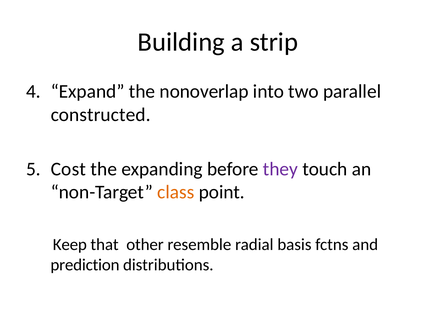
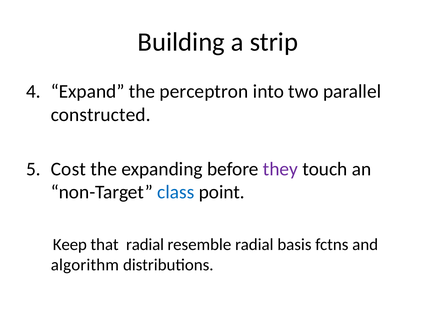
nonoverlap: nonoverlap -> perceptron (204, 91)
class colour: orange -> blue (176, 192)
that other: other -> radial (145, 244)
prediction: prediction -> algorithm (85, 265)
